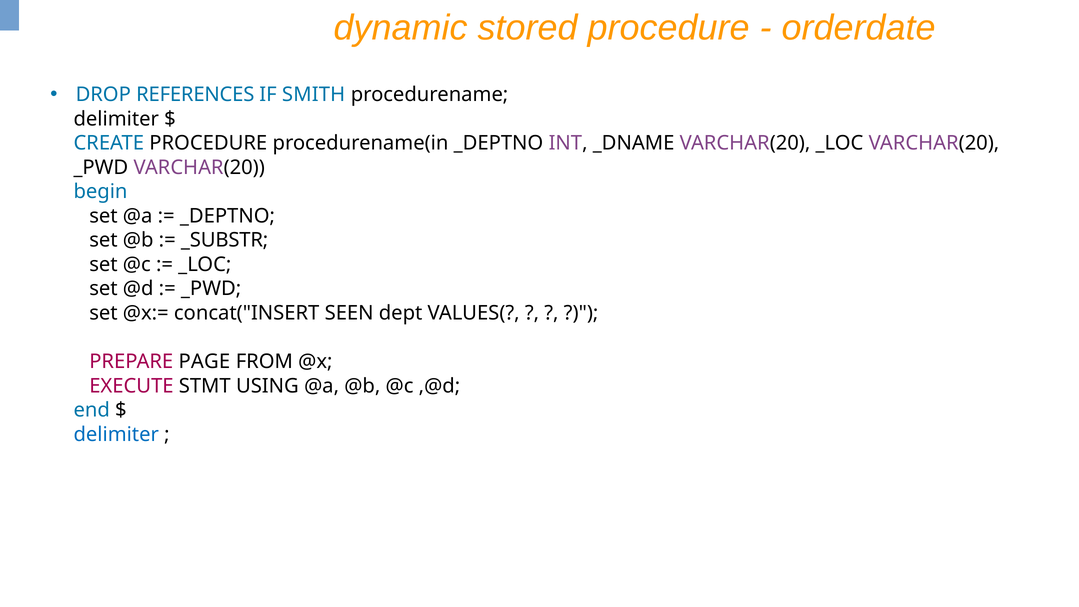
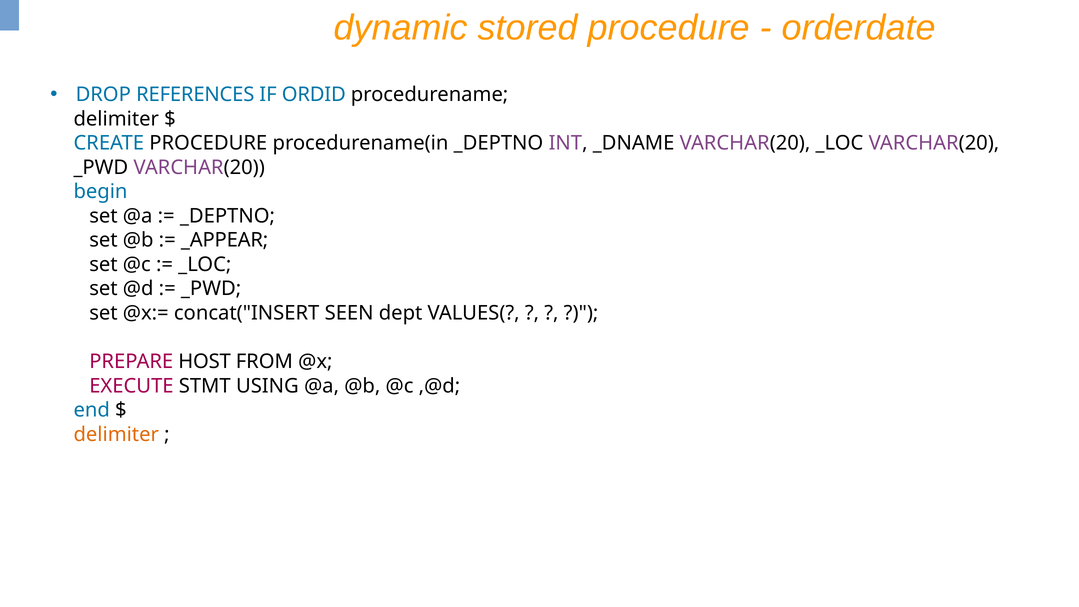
SMITH: SMITH -> ORDID (314, 95)
_SUBSTR: _SUBSTR -> _APPEAR (225, 240)
PAGE: PAGE -> HOST (205, 362)
delimiter colour: blue -> orange (116, 434)
